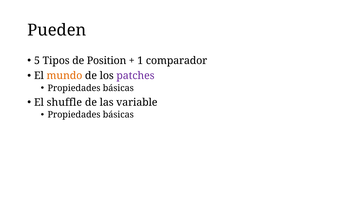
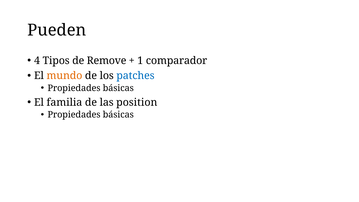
5: 5 -> 4 (37, 61)
Position: Position -> Remove (107, 61)
patches colour: purple -> blue (135, 76)
shuffle: shuffle -> familia (64, 102)
variable: variable -> position (137, 102)
